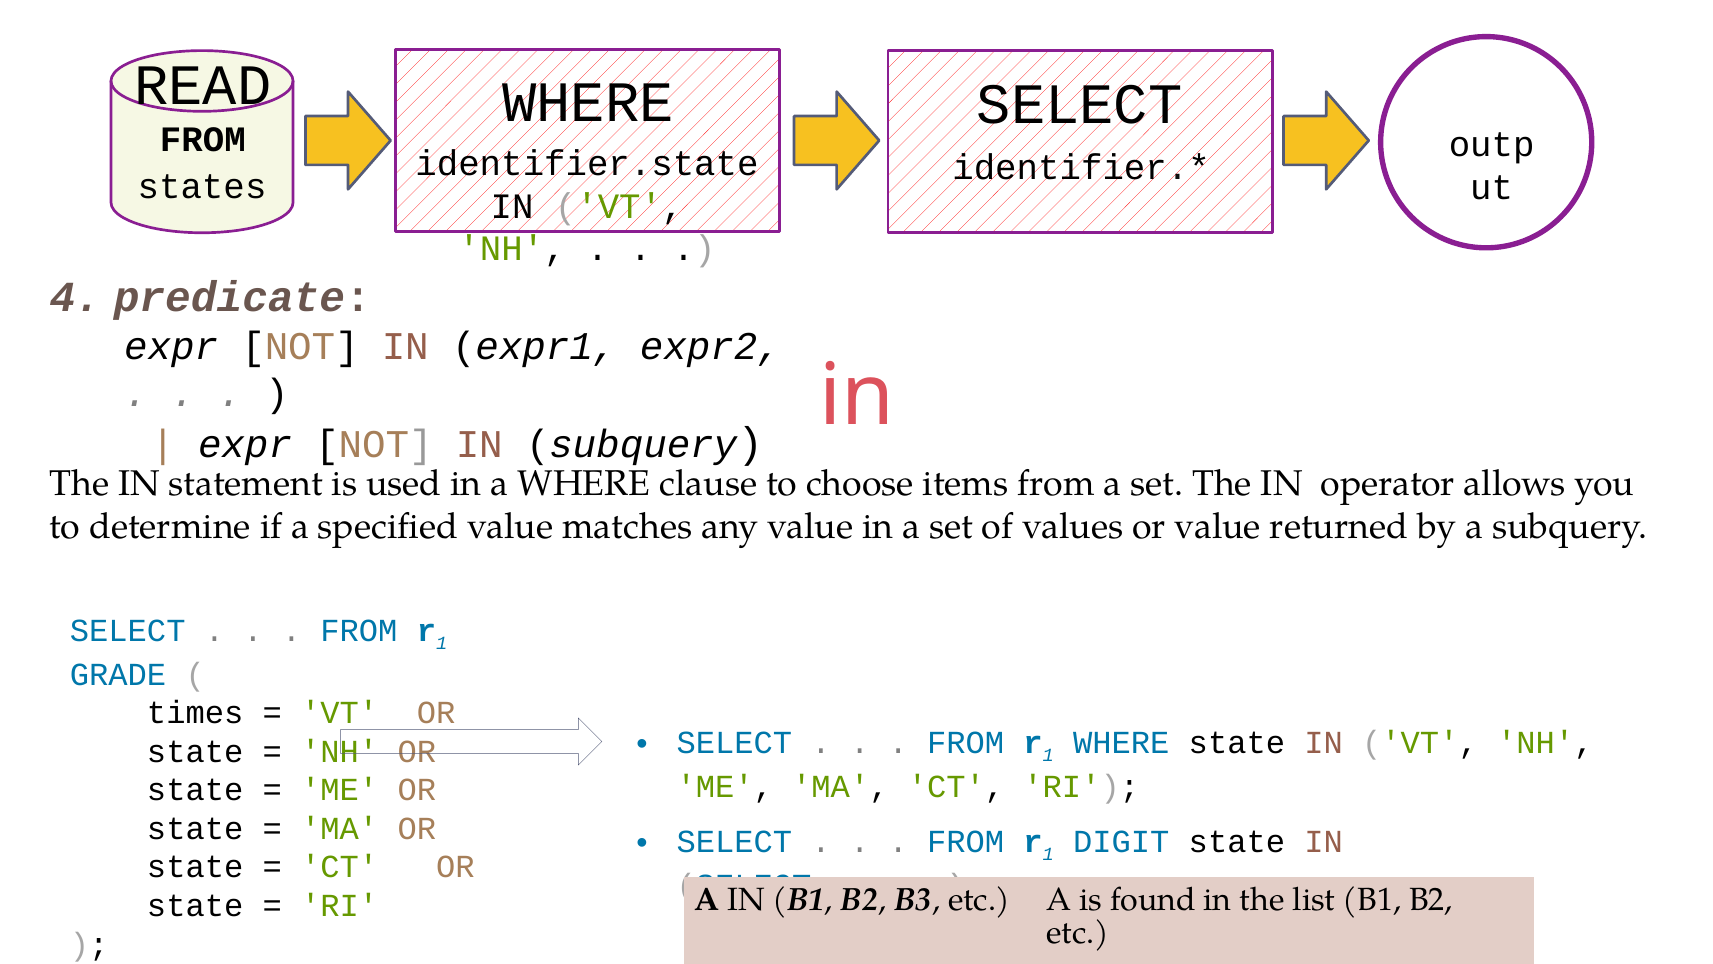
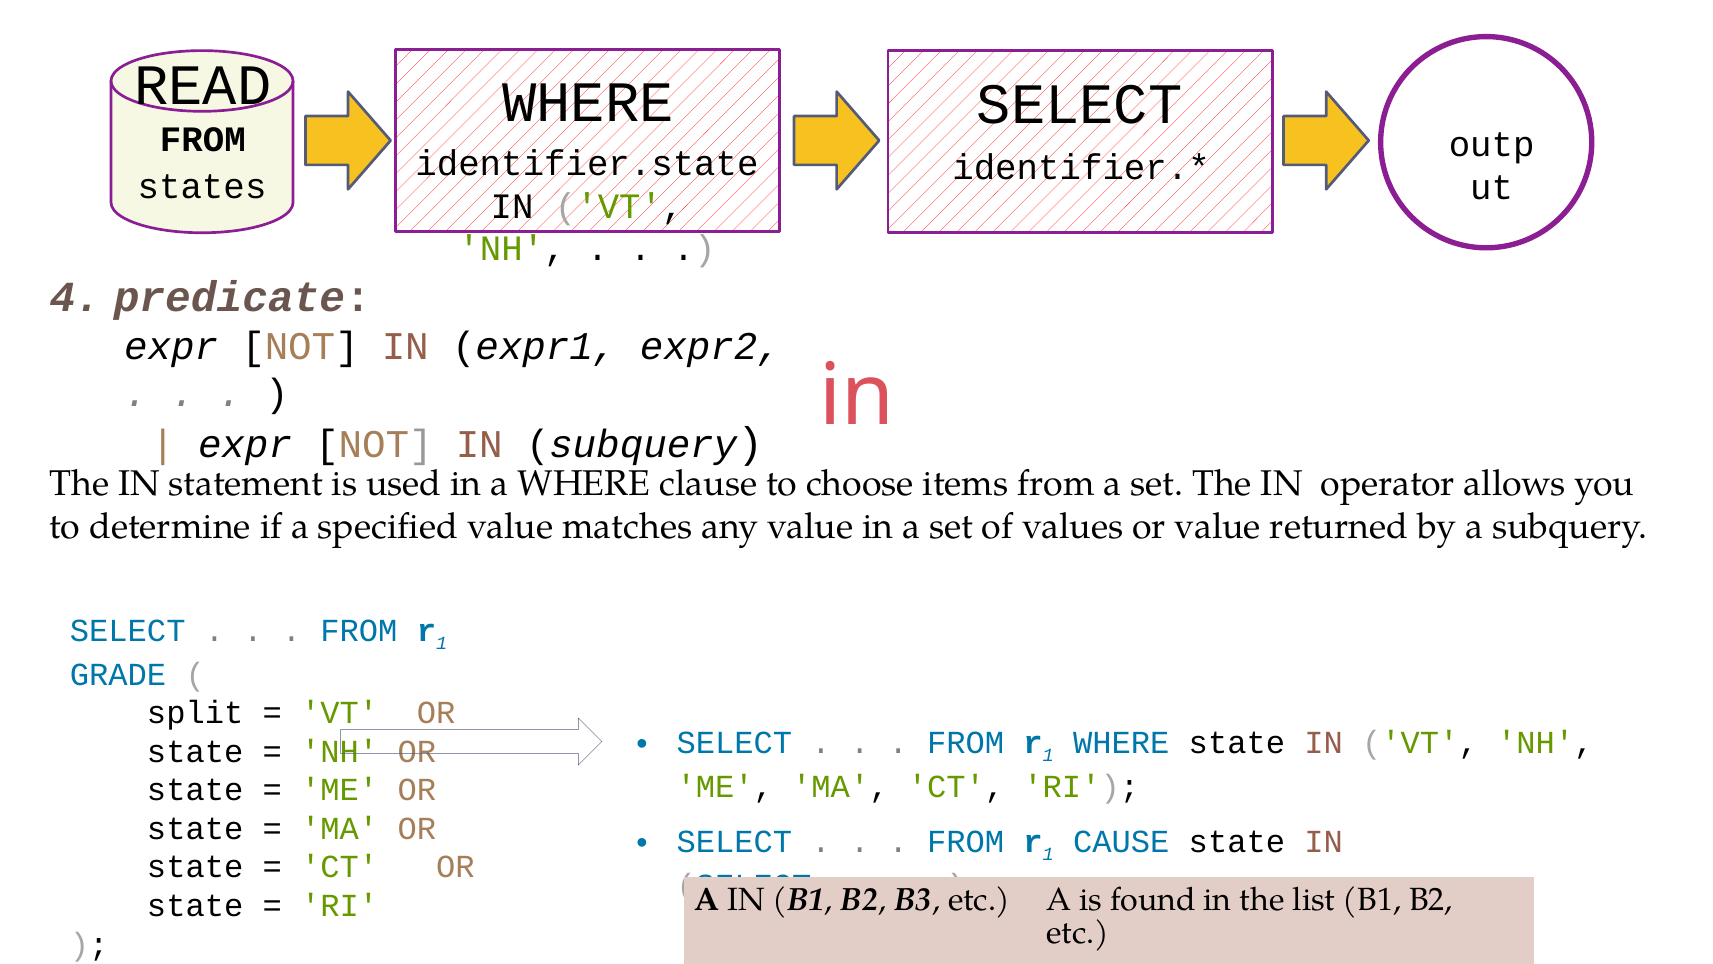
times: times -> split (195, 713)
DIGIT: DIGIT -> CAUSE (1121, 842)
